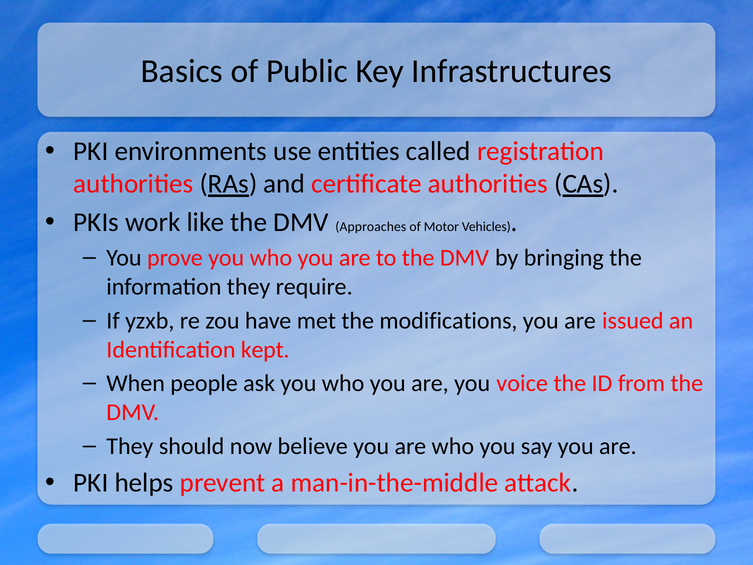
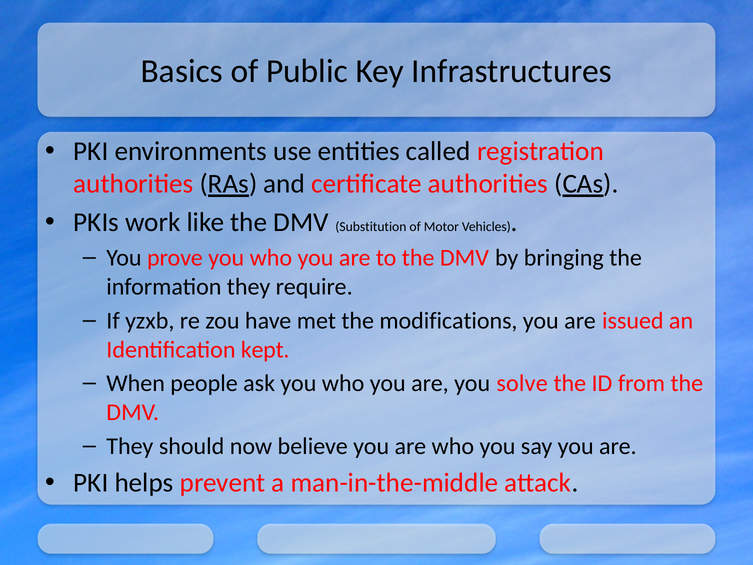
Approaches: Approaches -> Substitution (371, 227)
voice: voice -> solve (522, 383)
